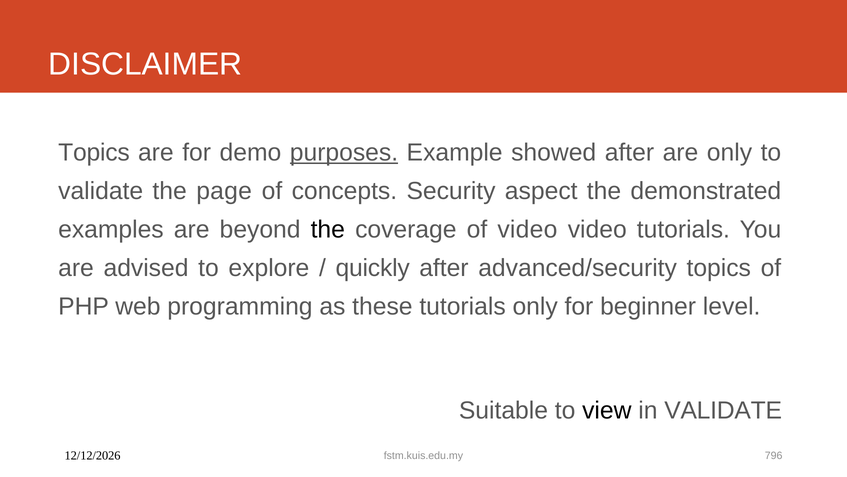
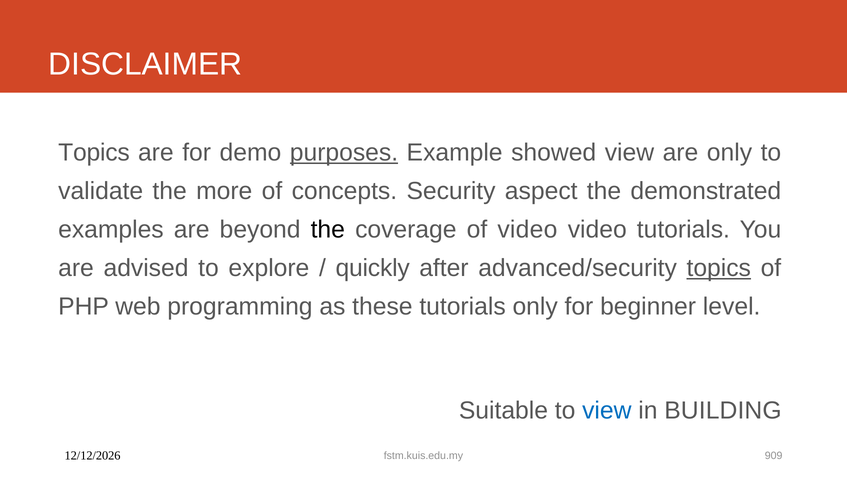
showed after: after -> view (629, 152)
page: page -> more (224, 191)
topics underline: none -> present (719, 268)
view colour: black -> blue (607, 410)
in VALIDATE: VALIDATE -> BUILDING (723, 410)
796: 796 -> 909 (774, 455)
